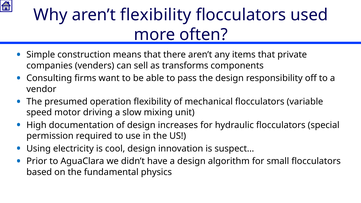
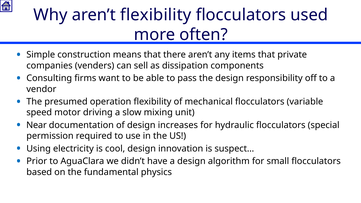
transforms: transforms -> dissipation (185, 66)
High: High -> Near (37, 125)
